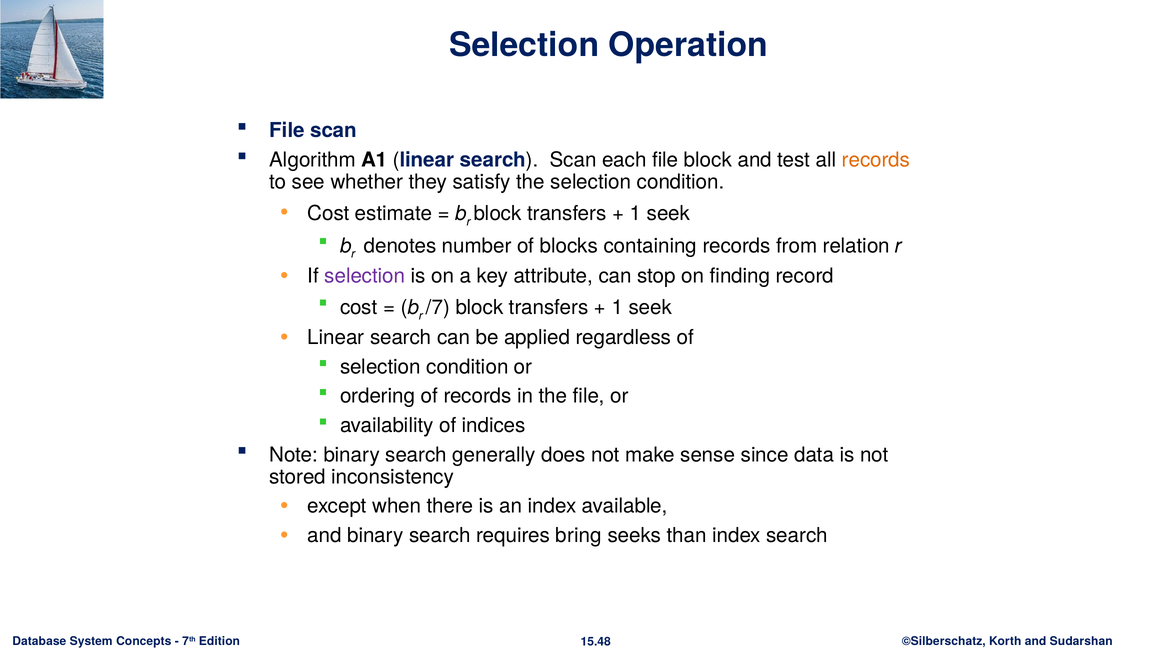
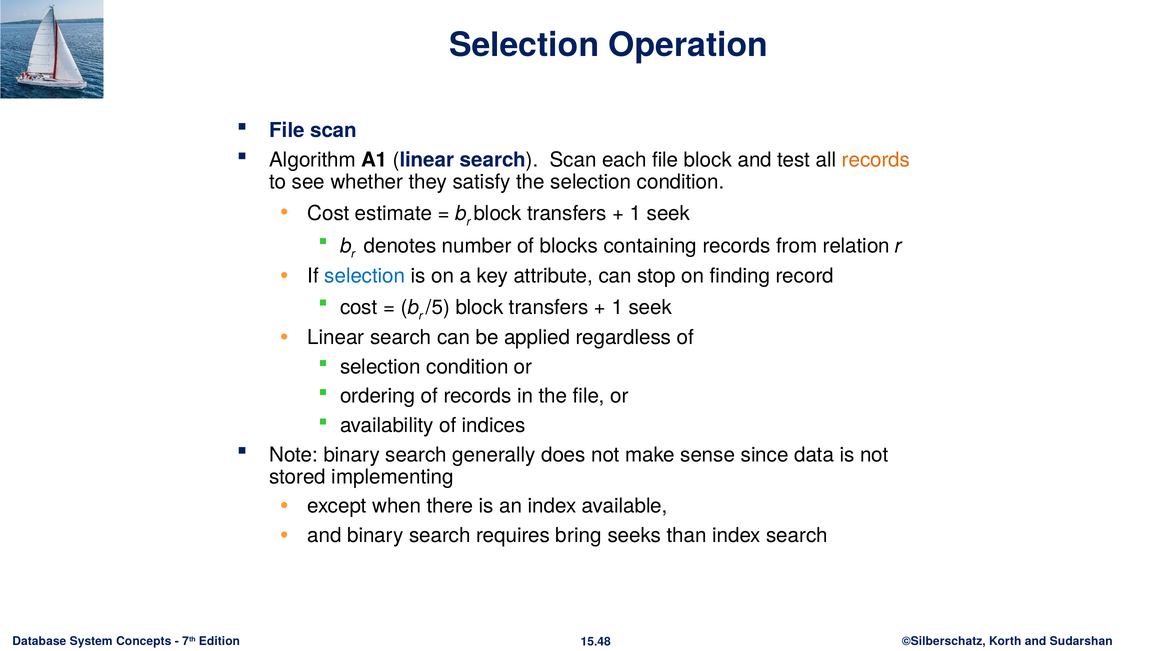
selection colour: purple -> blue (365, 276)
/7: /7 -> /5 (438, 308)
inconsistency: inconsistency -> implementing (393, 477)
